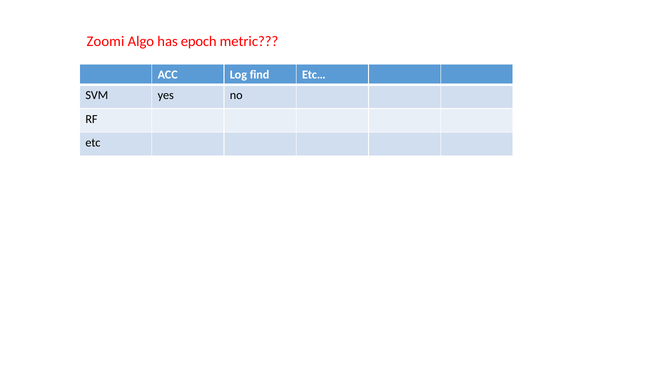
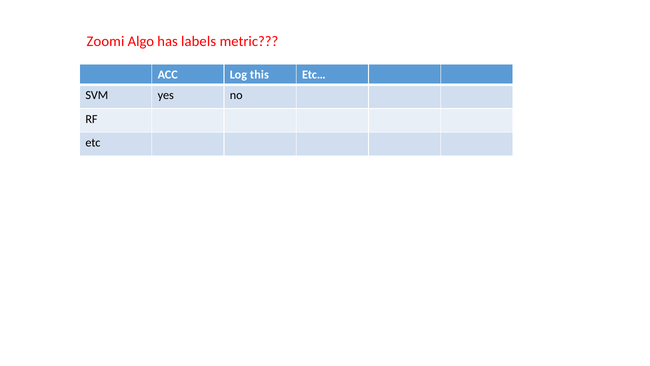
epoch: epoch -> labels (199, 41)
find: find -> this (259, 75)
